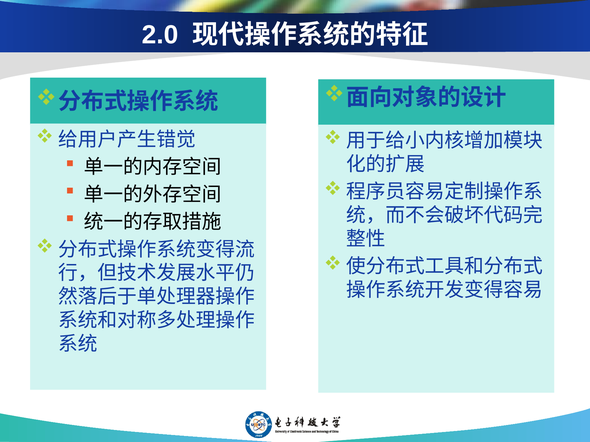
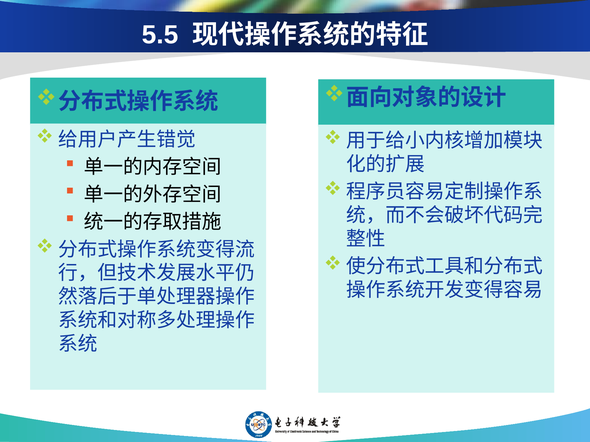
2.0: 2.0 -> 5.5 (160, 35)
